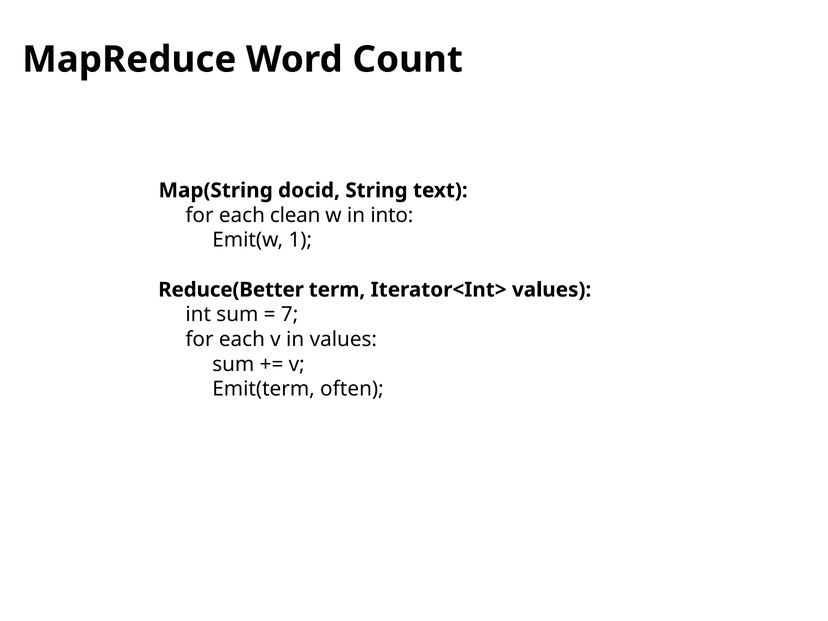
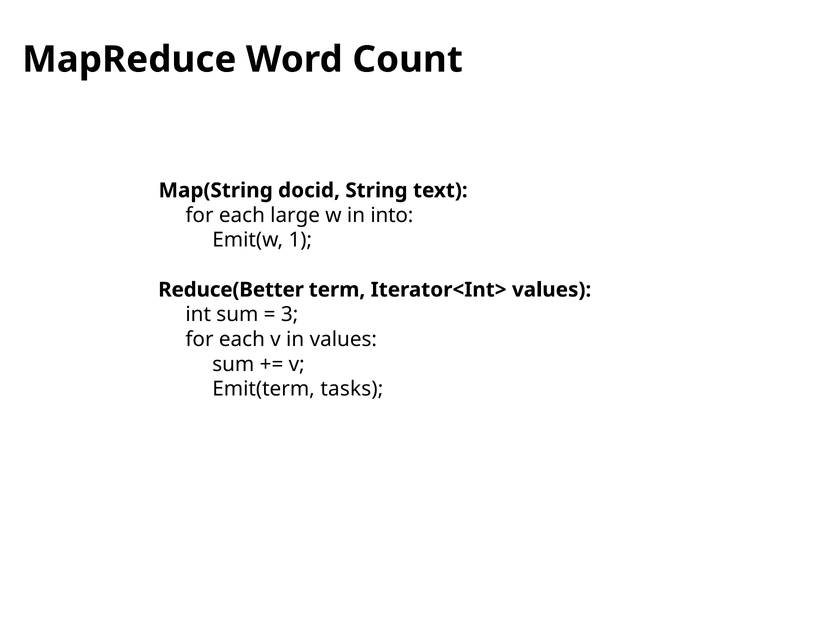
clean: clean -> large (295, 215)
7: 7 -> 3 (290, 315)
often: often -> tasks (352, 389)
